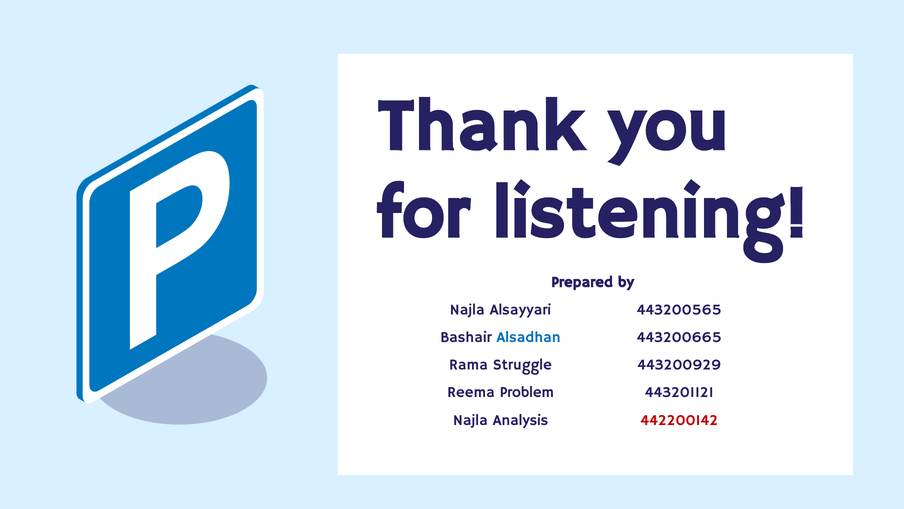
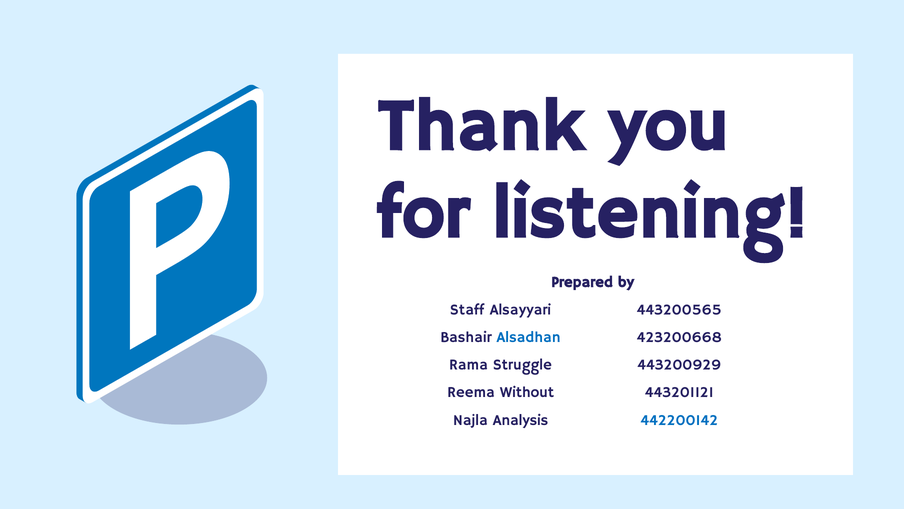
Najla: Najla -> Staff (467, 309)
443200665: 443200665 -> 423200668 (679, 337)
Problem: Problem -> Without (527, 392)
442200142 colour: red -> blue (679, 420)
